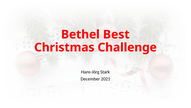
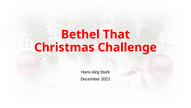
Best: Best -> That (116, 34)
